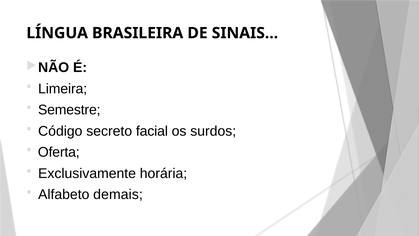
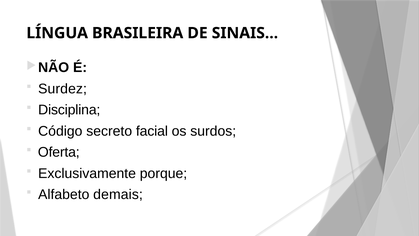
Limeira: Limeira -> Surdez (63, 89)
Semestre: Semestre -> Disciplina (69, 110)
horária: horária -> porque (163, 173)
